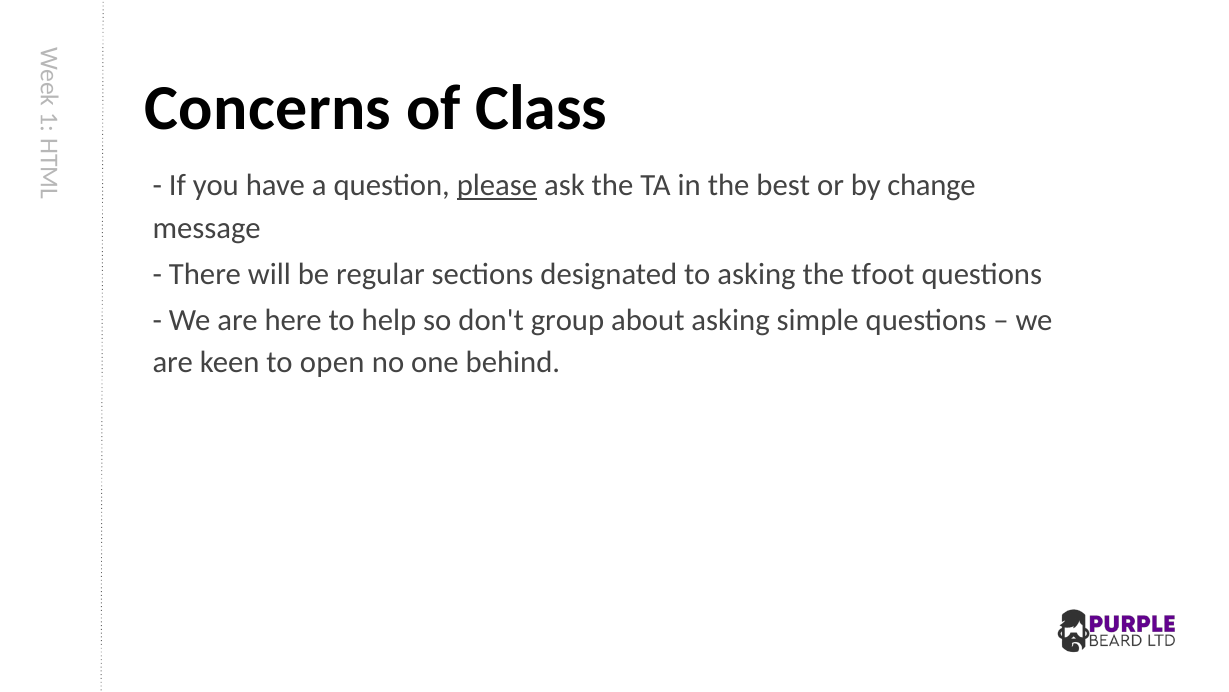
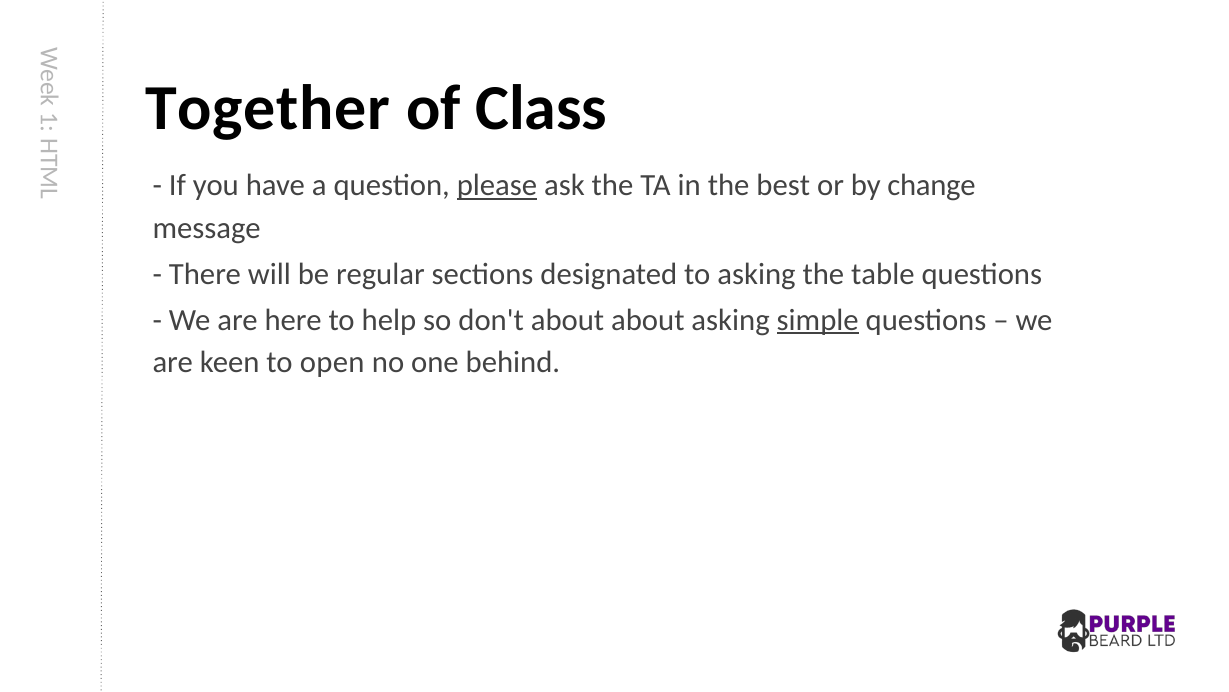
Concerns: Concerns -> Together (268, 109)
tfoot: tfoot -> table (883, 274)
don't group: group -> about (568, 320)
simple underline: none -> present (818, 320)
